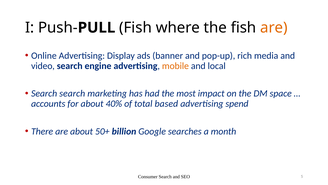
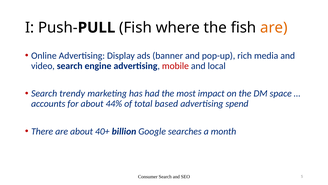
mobile colour: orange -> red (175, 66)
Search search: search -> trendy (72, 93)
40%: 40% -> 44% (114, 104)
50+: 50+ -> 40+ (102, 131)
